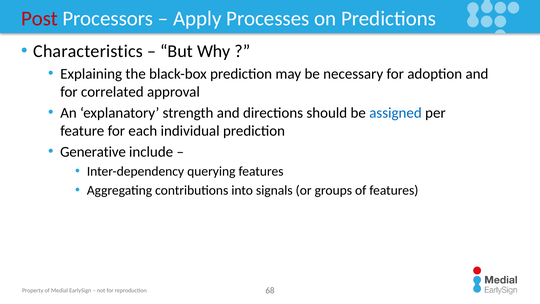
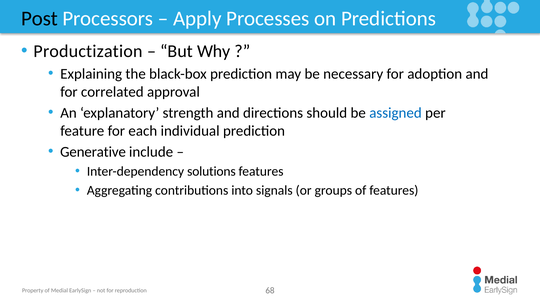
Post colour: red -> black (39, 19)
Characteristics: Characteristics -> Productization (88, 51)
querying: querying -> solutions (211, 171)
